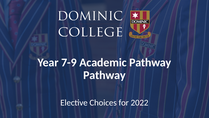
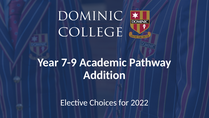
Pathway: Pathway -> Addition (104, 75)
